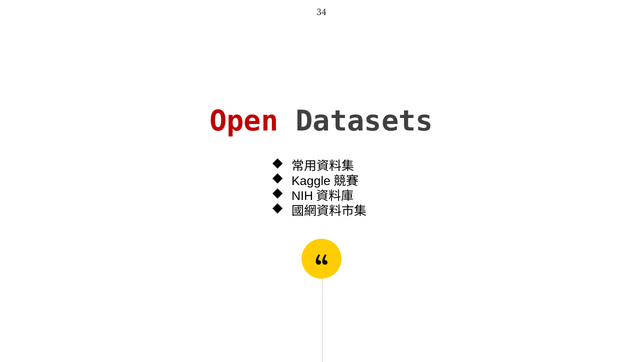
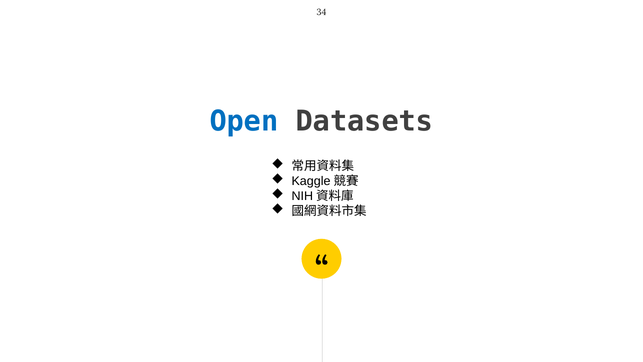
Open colour: red -> blue (244, 121)
